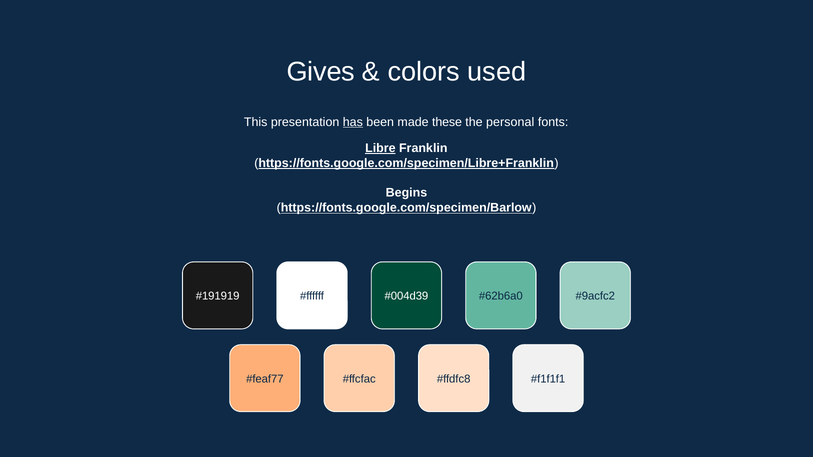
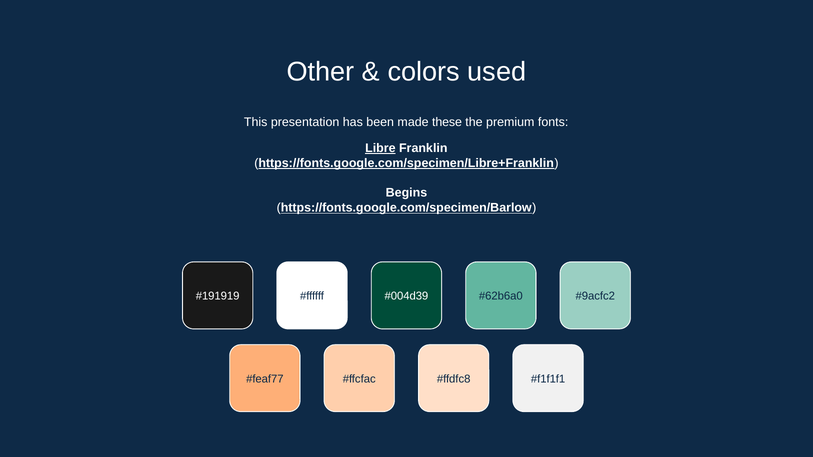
Gives: Gives -> Other (321, 72)
has underline: present -> none (353, 122)
personal: personal -> premium (510, 122)
